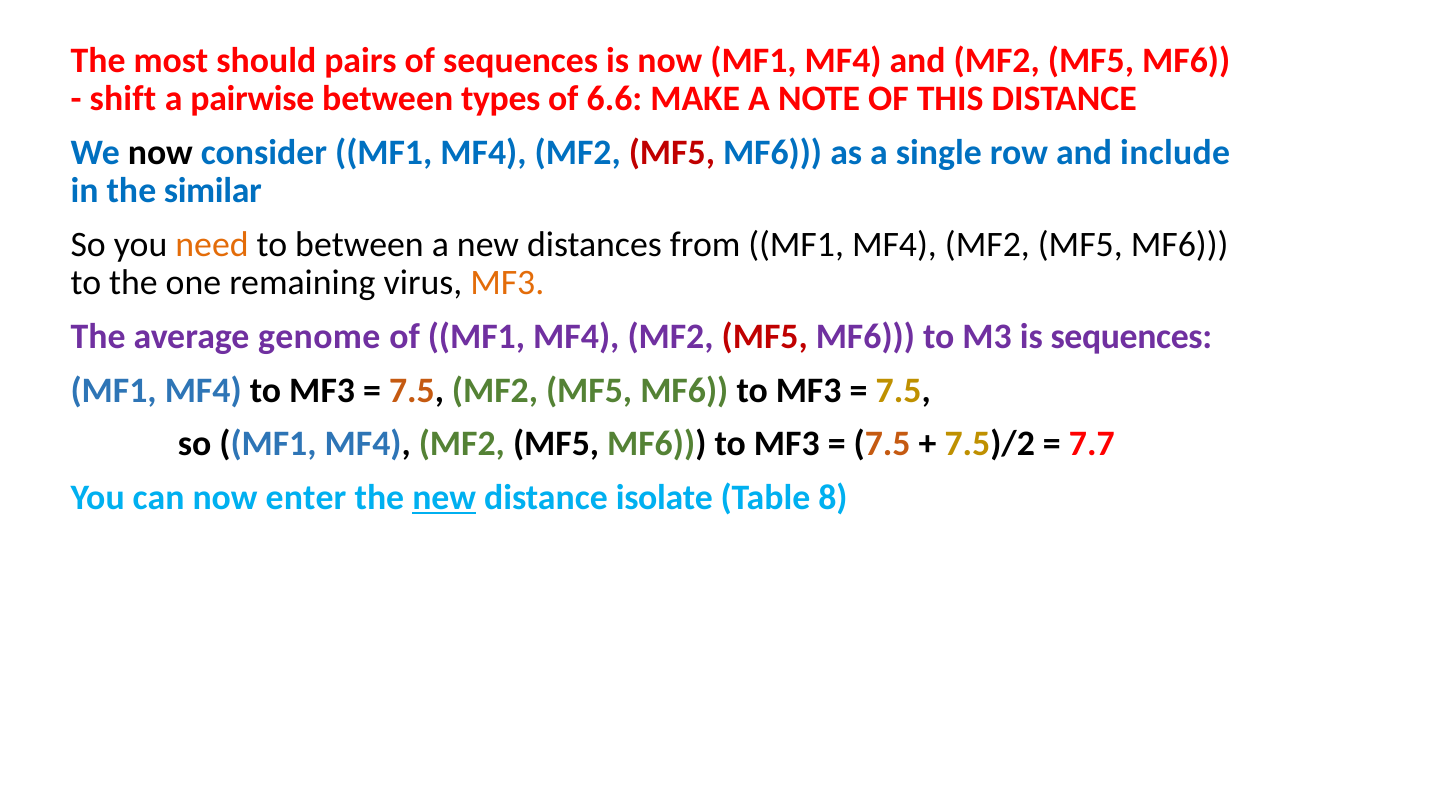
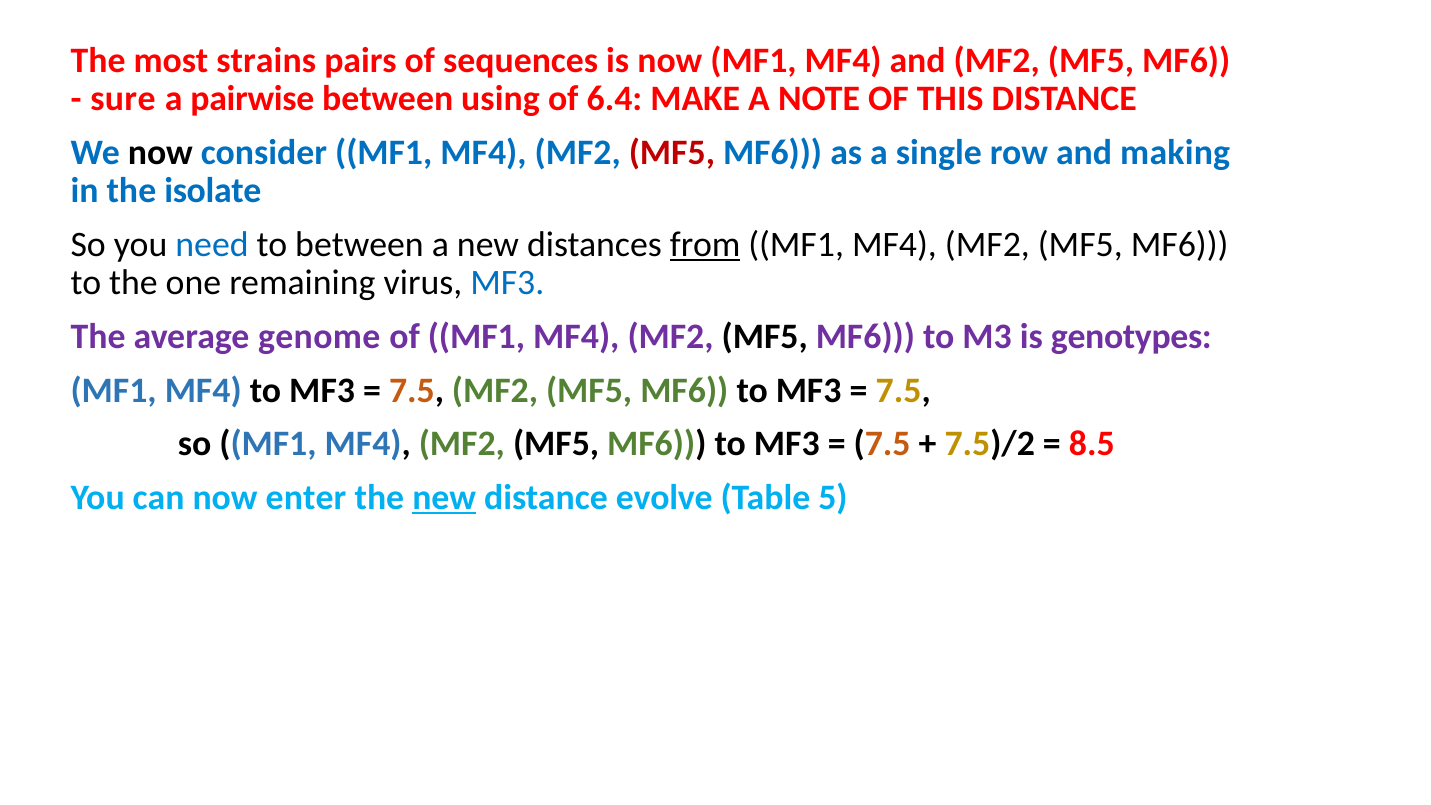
should: should -> strains (266, 60)
shift: shift -> sure (123, 99)
types: types -> using (501, 99)
6.6: 6.6 -> 6.4 (614, 99)
include: include -> making (1175, 152)
similar: similar -> isolate (213, 191)
need colour: orange -> blue (212, 245)
from underline: none -> present (705, 245)
MF3 colour: orange -> blue (507, 283)
MF5 colour: red -> black (765, 337)
is sequences: sequences -> genotypes (1131, 337)
7.7: 7.7 -> 8.5 (1092, 444)
isolate: isolate -> evolve (664, 497)
8: 8 -> 5 (833, 497)
